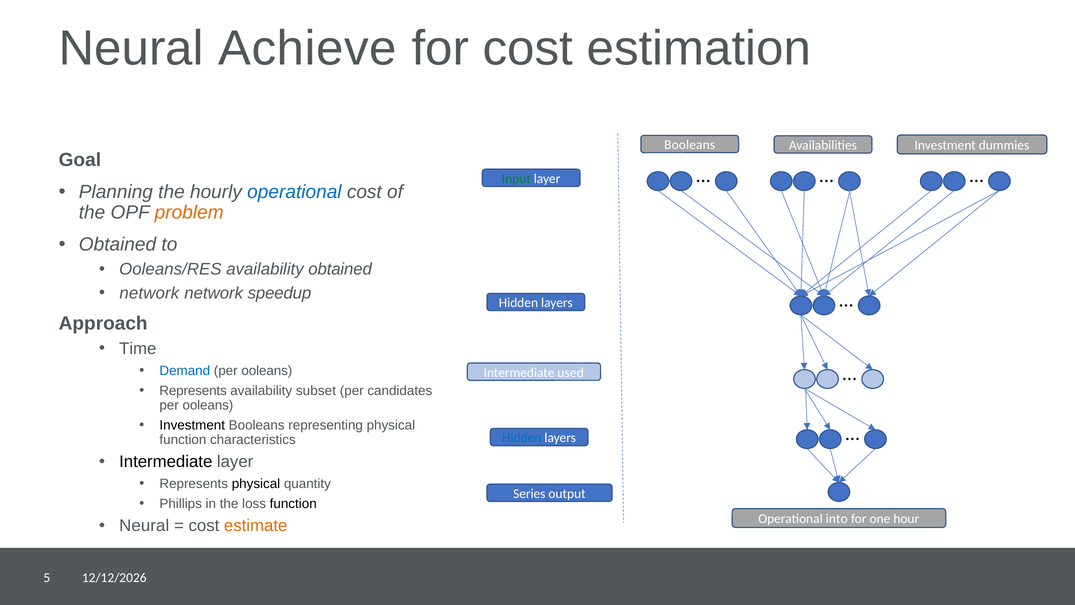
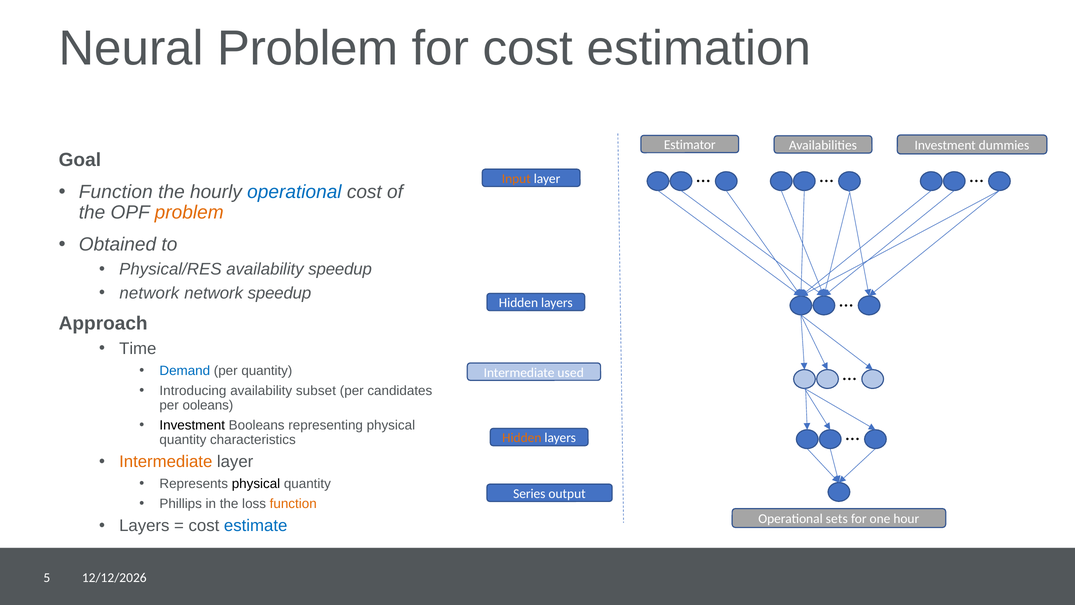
Neural Achieve: Achieve -> Problem (308, 48)
Booleans: Booleans -> Estimator (690, 145)
Input colour: green -> orange (516, 179)
Planning: Planning -> Function (116, 192)
Ooleans/RES: Ooleans/RES -> Physical/RES (170, 269)
availability obtained: obtained -> speedup (340, 269)
ooleans: ooleans -> quantity (267, 370)
Represents: Represents -> Introducing (193, 391)
Hidden colour: blue -> orange (522, 438)
function: function -> quantity (183, 440)
Intermediate colour: black -> orange (166, 461)
function colour: black -> orange (293, 504)
into: into -> sets (837, 519)
Neural: Neural -> Layers (144, 525)
estimate colour: orange -> blue (256, 525)
